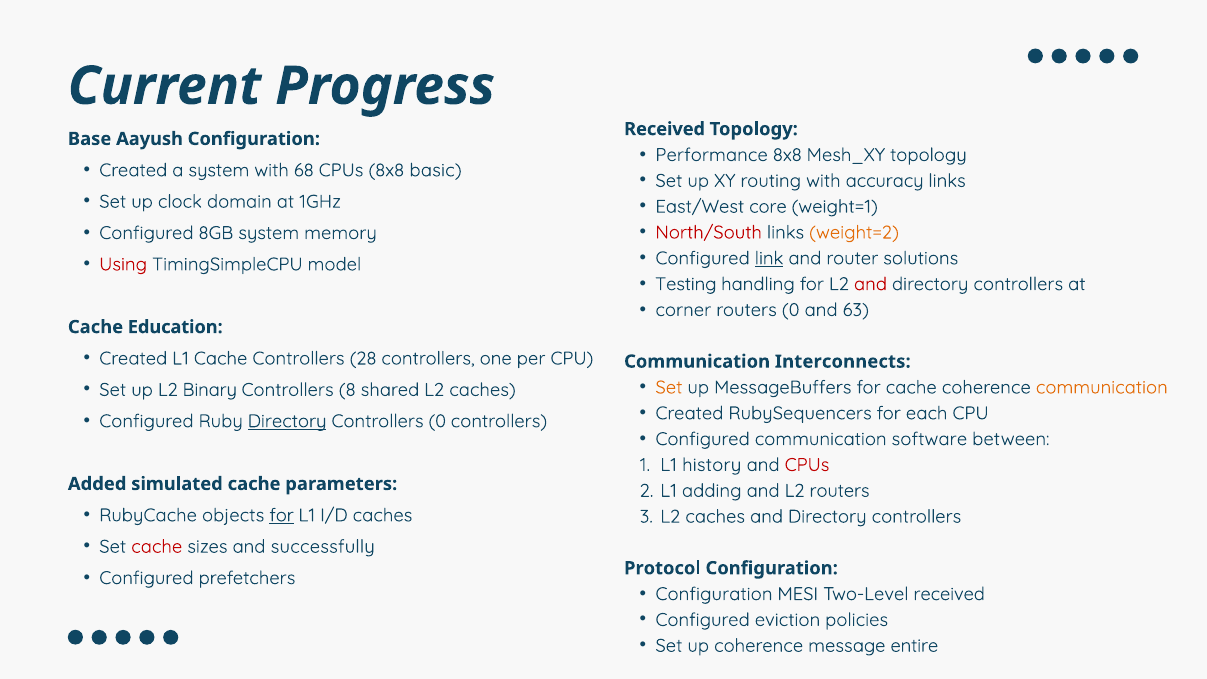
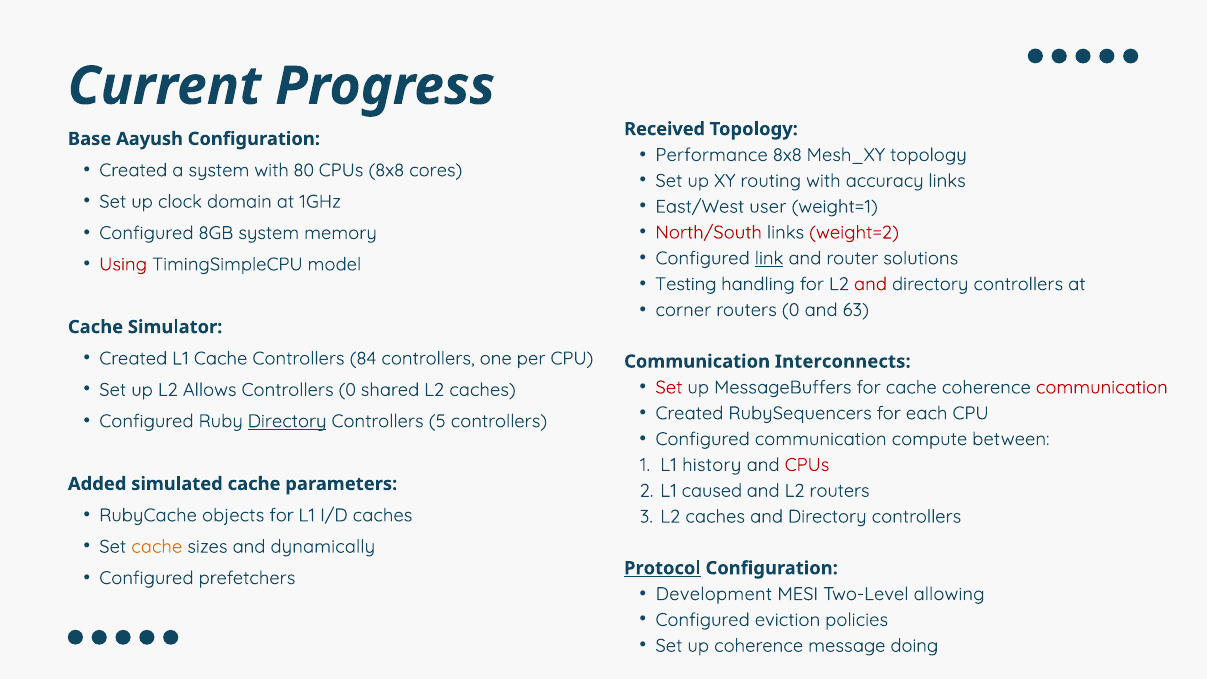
68: 68 -> 80 (304, 170)
basic: basic -> cores (436, 170)
core: core -> user (768, 207)
weight=2 colour: orange -> red (854, 232)
Education: Education -> Simulator (175, 327)
28: 28 -> 84 (363, 358)
Set colour: orange -> red (669, 387)
communication colour: orange -> red (1102, 387)
Binary: Binary -> Allows (210, 390)
Controllers 8: 8 -> 0 (347, 390)
Controllers 0: 0 -> 5 (437, 421)
software: software -> compute (929, 439)
adding: adding -> caused (712, 491)
for underline: present -> none (282, 515)
cache colour: red -> orange (157, 547)
successfully: successfully -> dynamically (323, 547)
Protocol underline: none -> present (662, 568)
Configuration: Configuration -> Development (714, 594)
Two-Level received: received -> allowing (949, 594)
entire: entire -> doing (914, 646)
